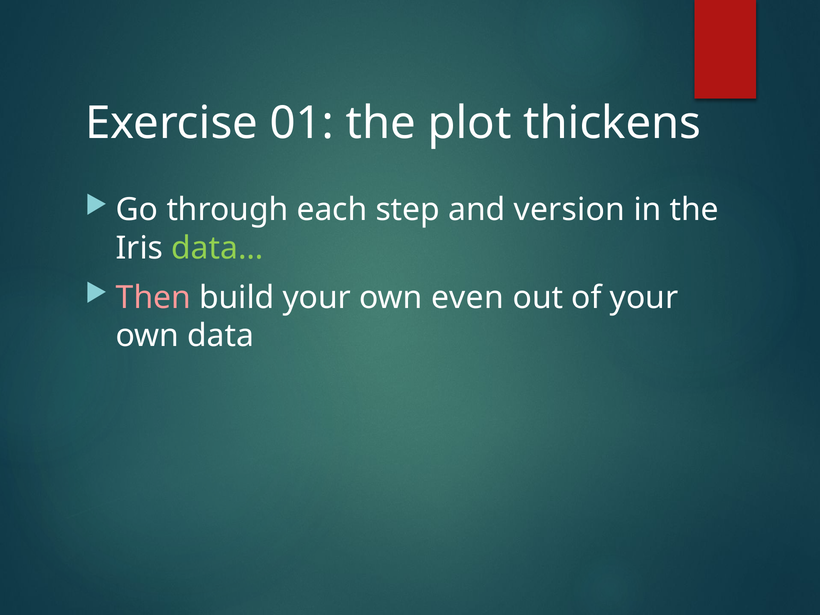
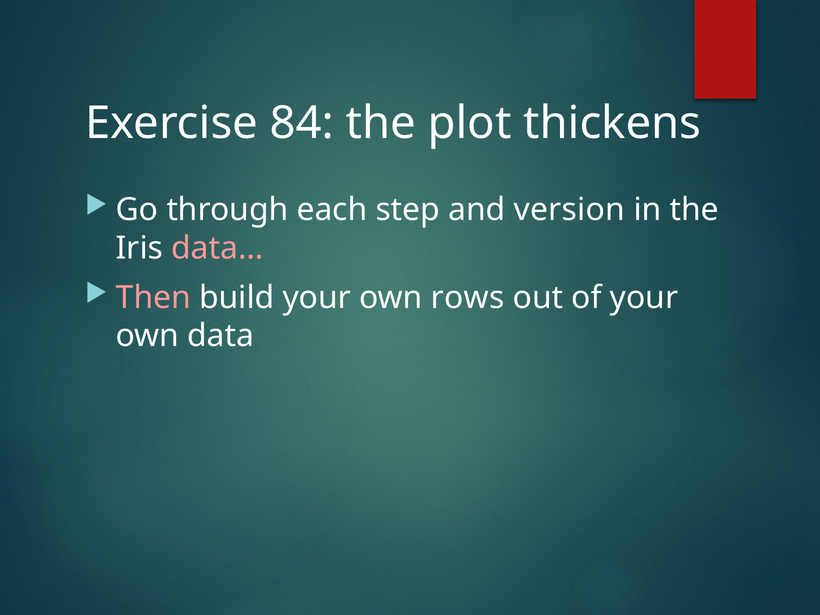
01: 01 -> 84 (302, 123)
data… colour: light green -> pink (217, 248)
even: even -> rows (468, 298)
